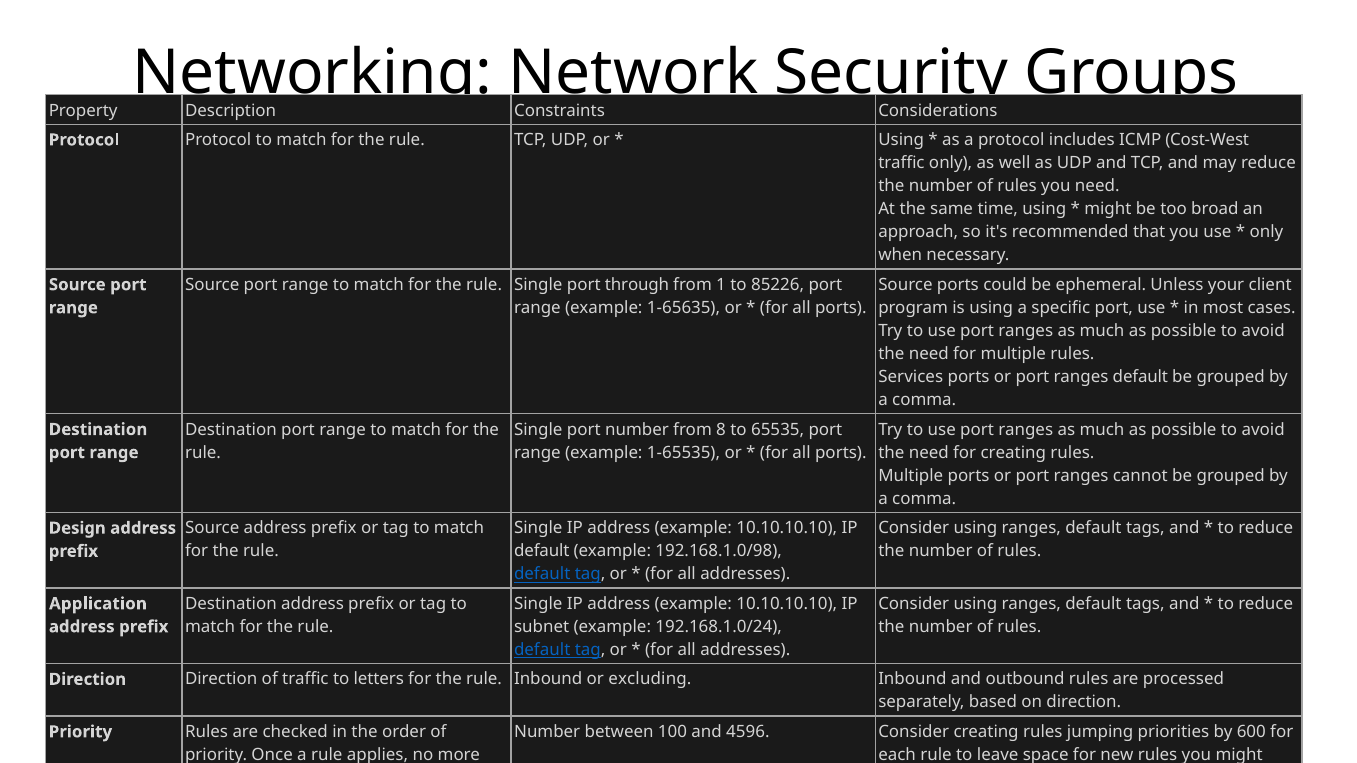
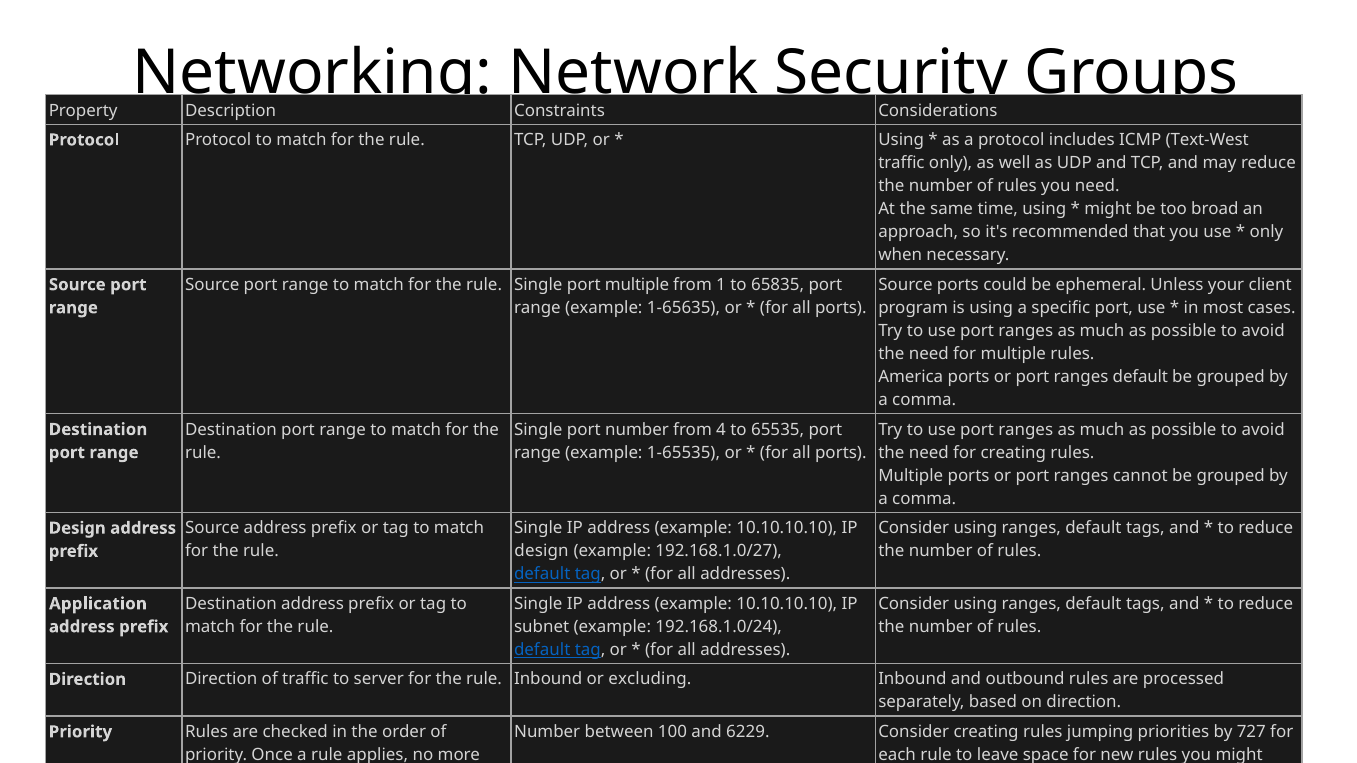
Cost-West: Cost-West -> Text-West (1207, 140)
port through: through -> multiple (637, 285)
85226: 85226 -> 65835 (778, 285)
Services: Services -> America (911, 377)
8: 8 -> 4 (721, 430)
default: default -> design (542, 551)
192.168.1.0/98: 192.168.1.0/98 -> 192.168.1.0/27 (719, 551)
letters: letters -> server (379, 680)
4596: 4596 -> 6229 (748, 732)
600: 600 -> 727 (1251, 732)
